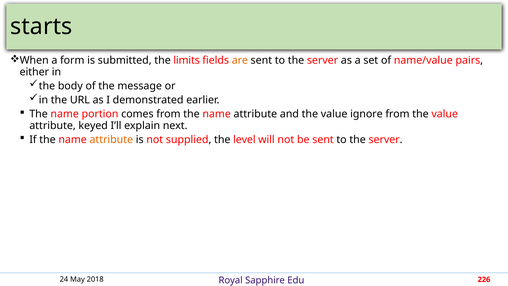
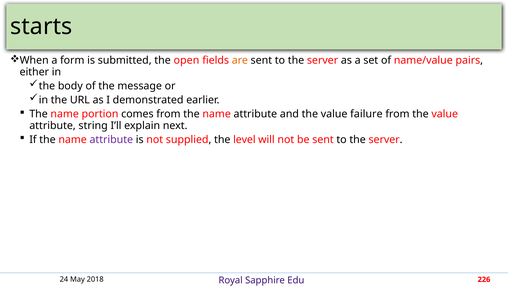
limits: limits -> open (186, 60)
ignore: ignore -> failure (366, 114)
keyed: keyed -> string (93, 125)
attribute colour: orange -> purple (111, 140)
